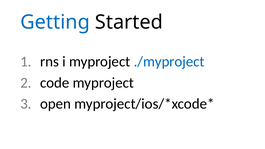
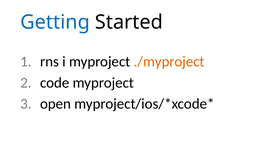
./myproject colour: blue -> orange (169, 62)
